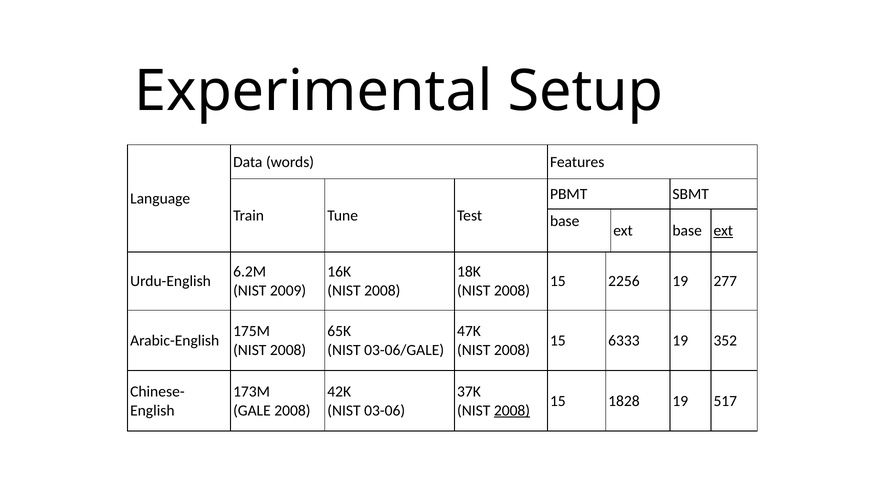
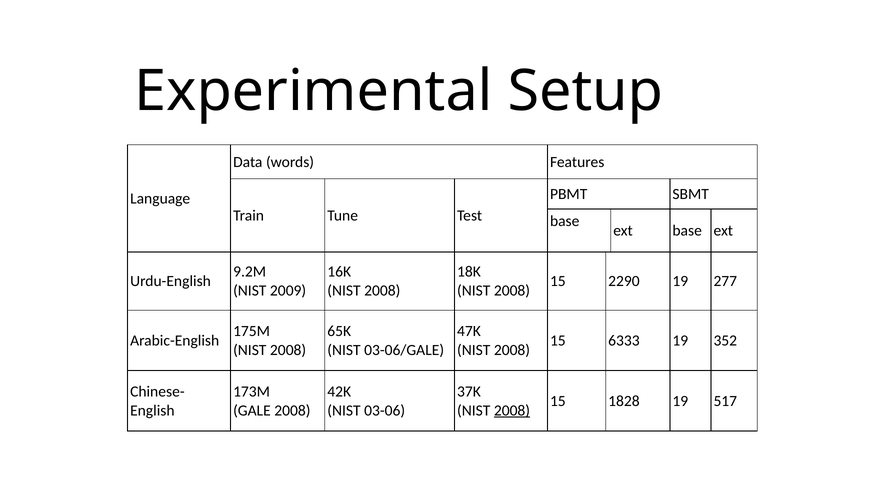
ext underline: present -> none (723, 231)
6.2M: 6.2M -> 9.2M (250, 272)
2256: 2256 -> 2290 (624, 281)
